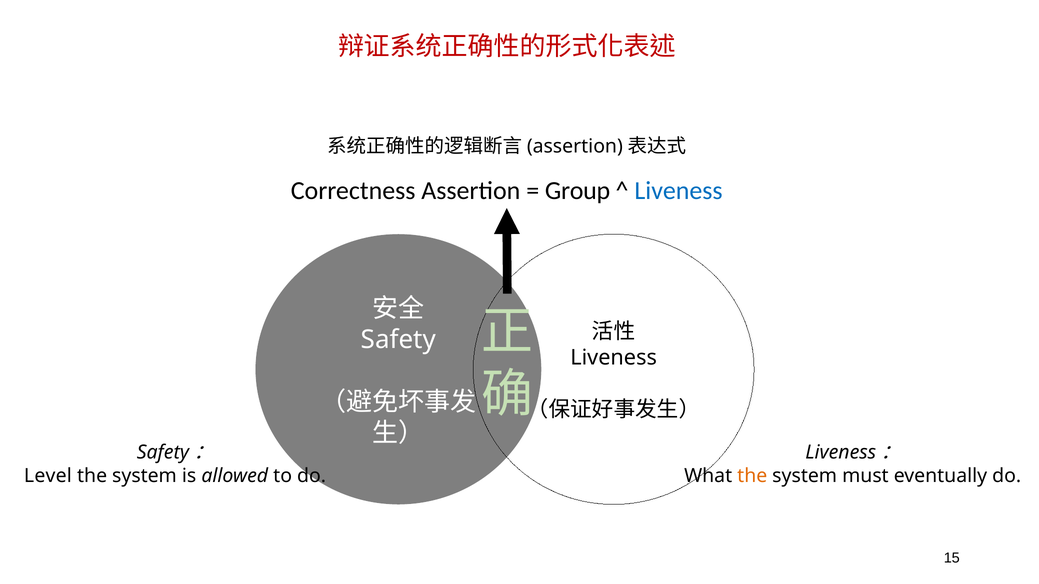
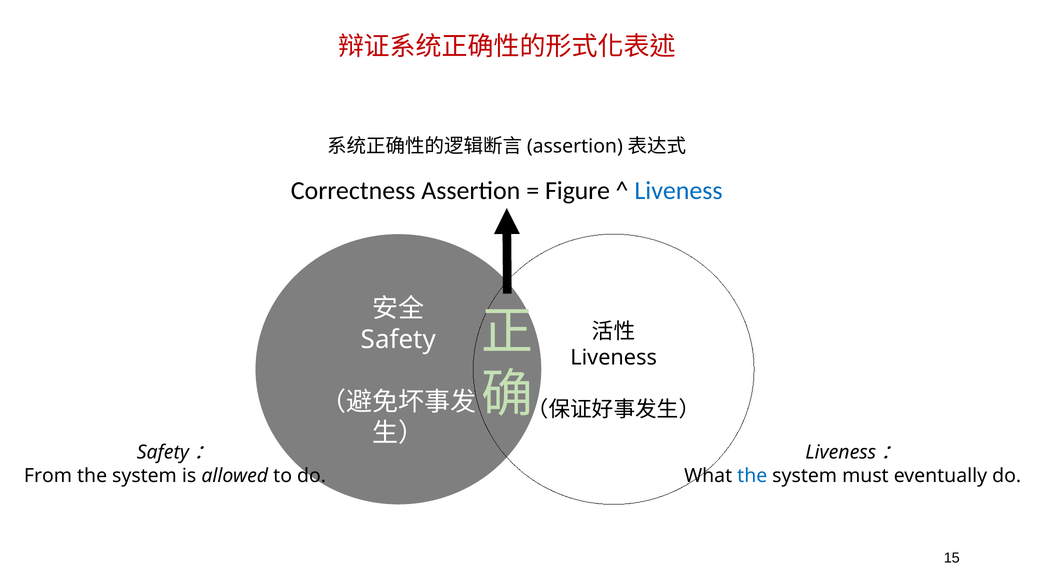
Group: Group -> Figure (578, 191)
Level: Level -> From (48, 476)
the colour: orange -> blue (752, 476)
